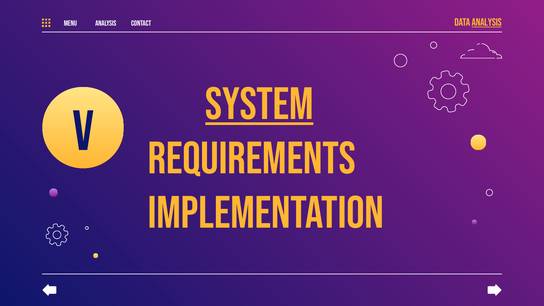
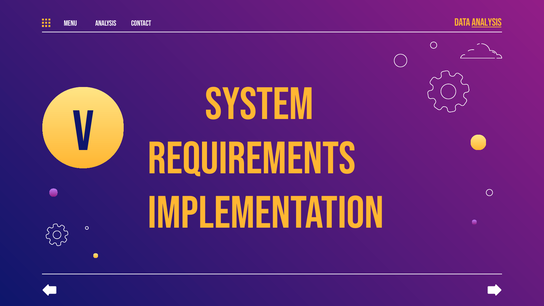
system underline: present -> none (259, 104)
